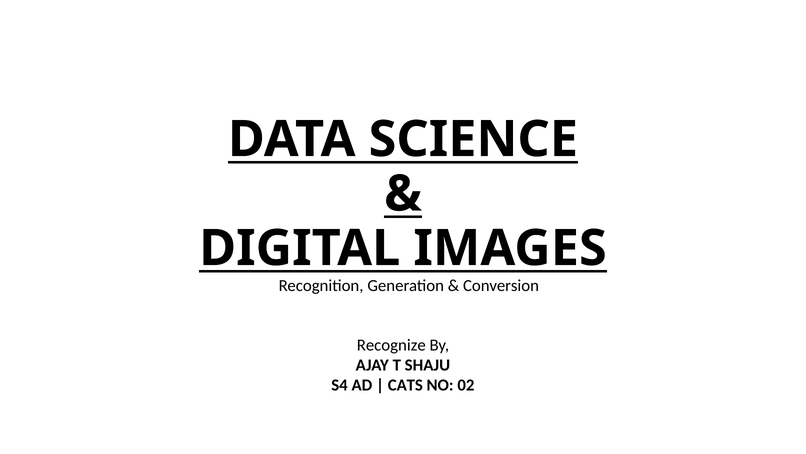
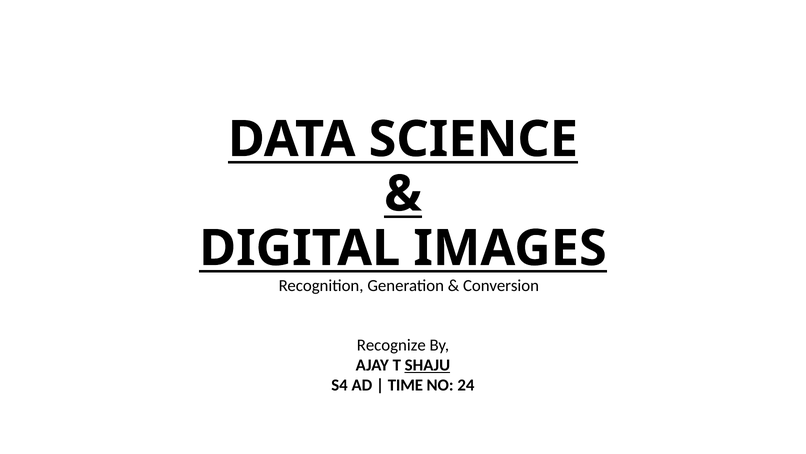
SHAJU underline: none -> present (427, 365)
CATS: CATS -> TIME (405, 385)
02: 02 -> 24 (466, 385)
